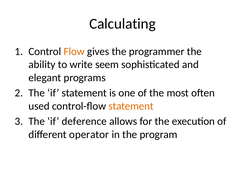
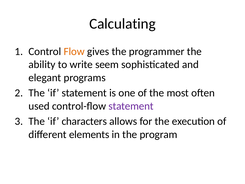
statement colour: orange -> purple (131, 106)
deference: deference -> characters (84, 121)
operator: operator -> elements (89, 134)
